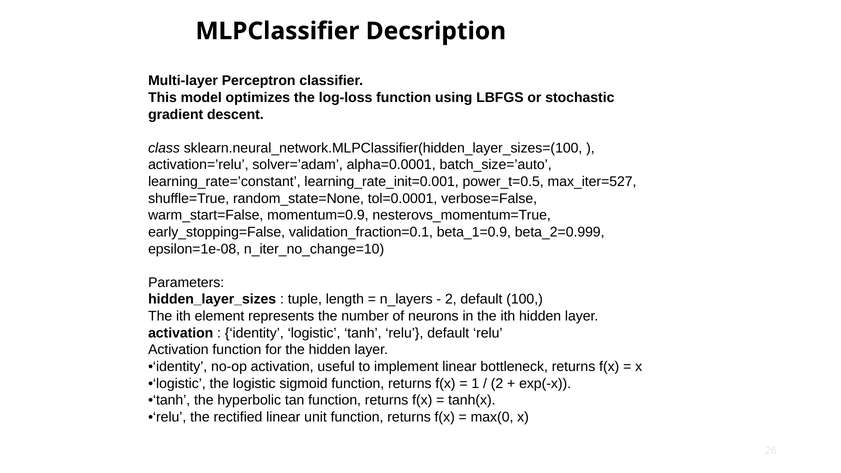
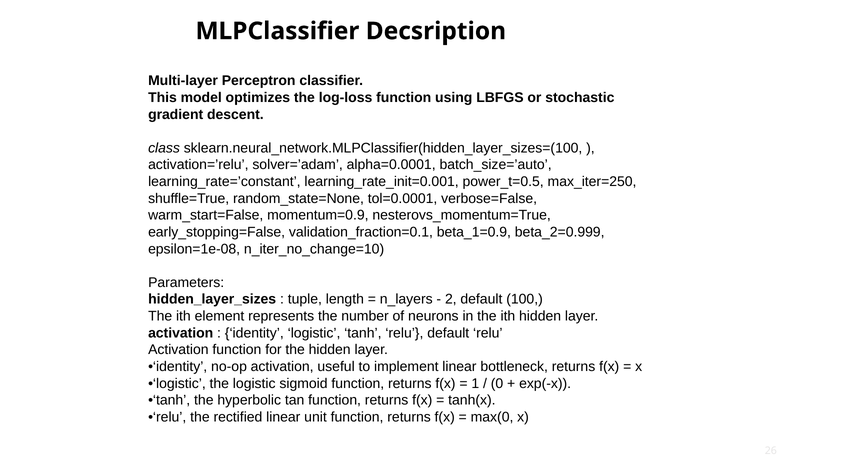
max_iter=527: max_iter=527 -> max_iter=250 (592, 182)
2: 2 -> 0 (497, 383)
